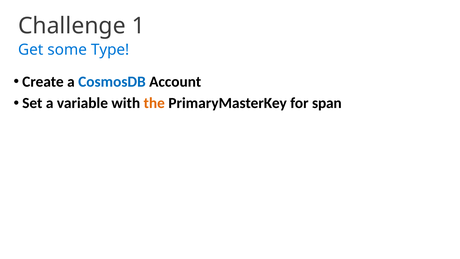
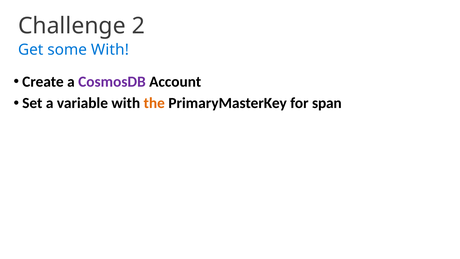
1: 1 -> 2 (138, 26)
some Type: Type -> With (110, 50)
CosmosDB colour: blue -> purple (112, 82)
